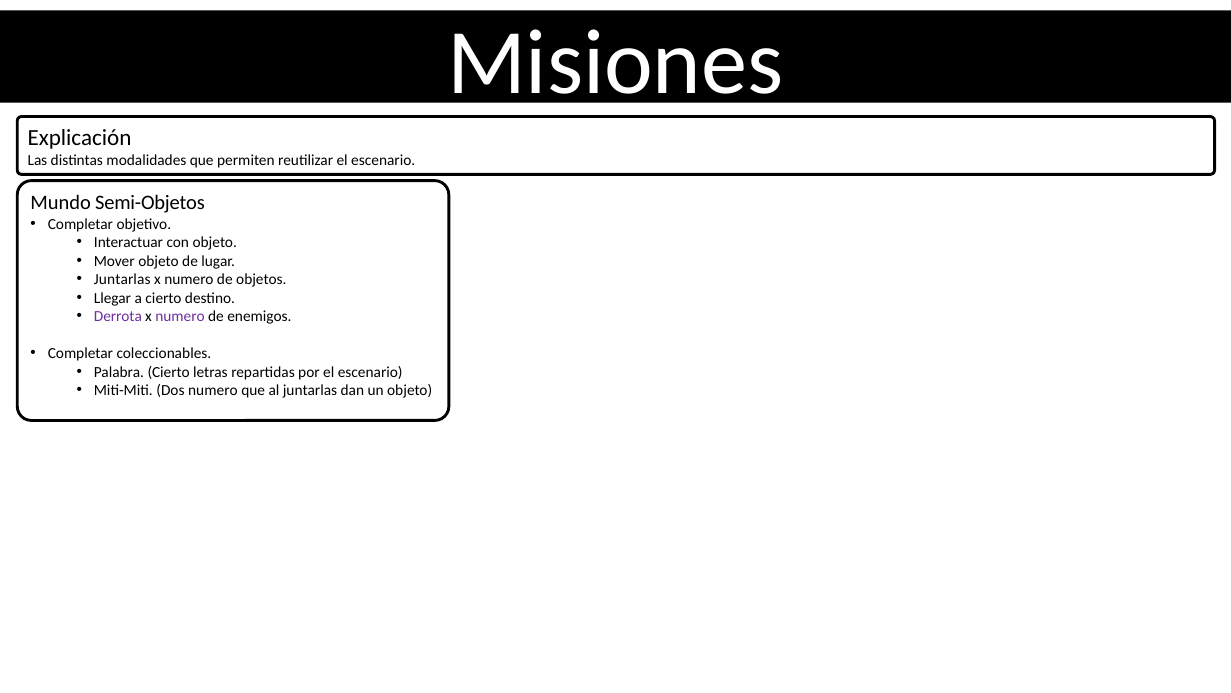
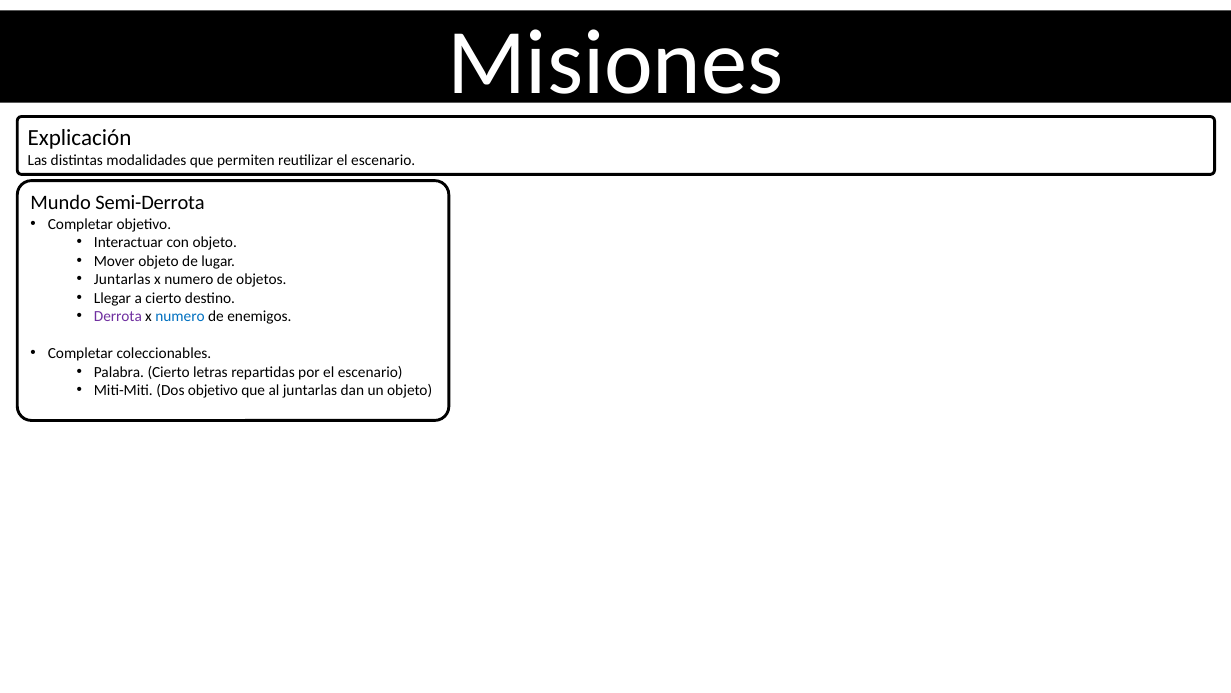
Semi-Objetos: Semi-Objetos -> Semi-Derrota (150, 203)
numero colour: purple -> blue (180, 316)
Dos numero: numero -> objetivo (213, 390)
